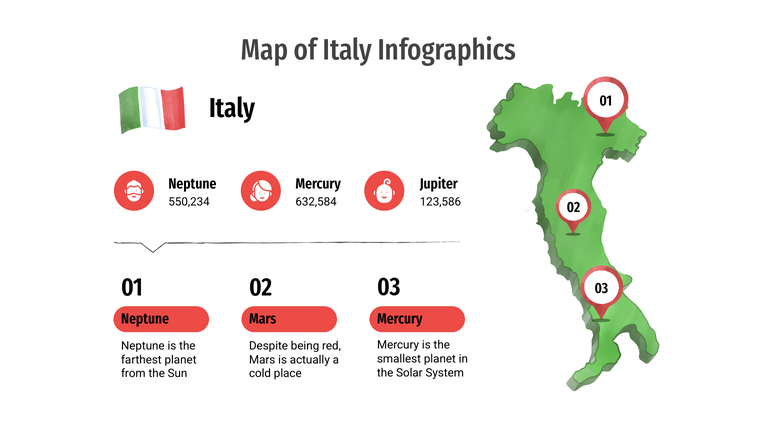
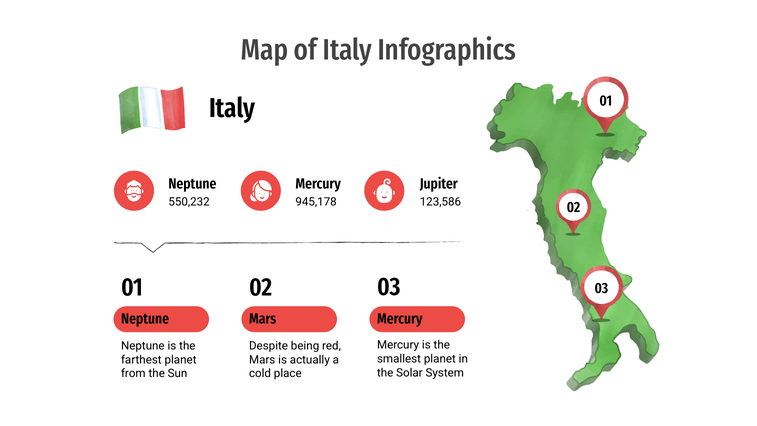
550,234: 550,234 -> 550,232 (189, 202)
632,584: 632,584 -> 945,178 (316, 202)
